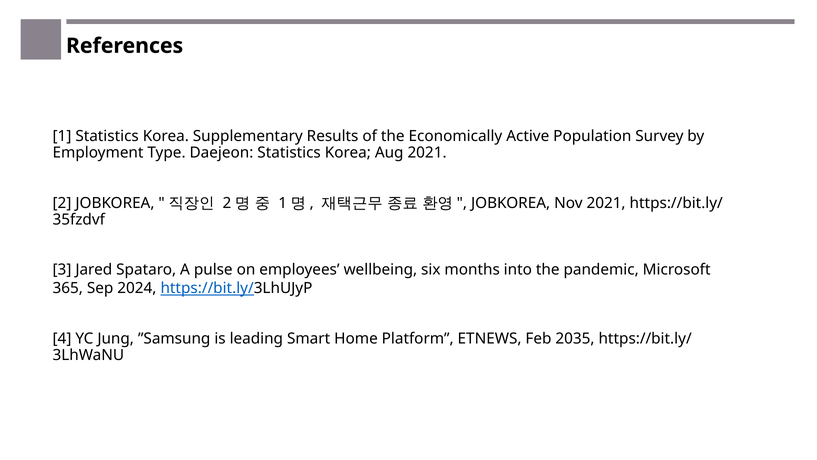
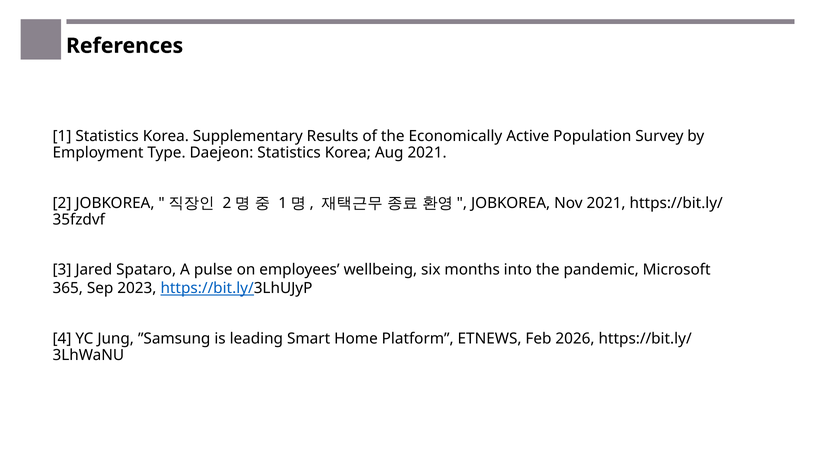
2024: 2024 -> 2023 (137, 288)
2035: 2035 -> 2026 (575, 338)
